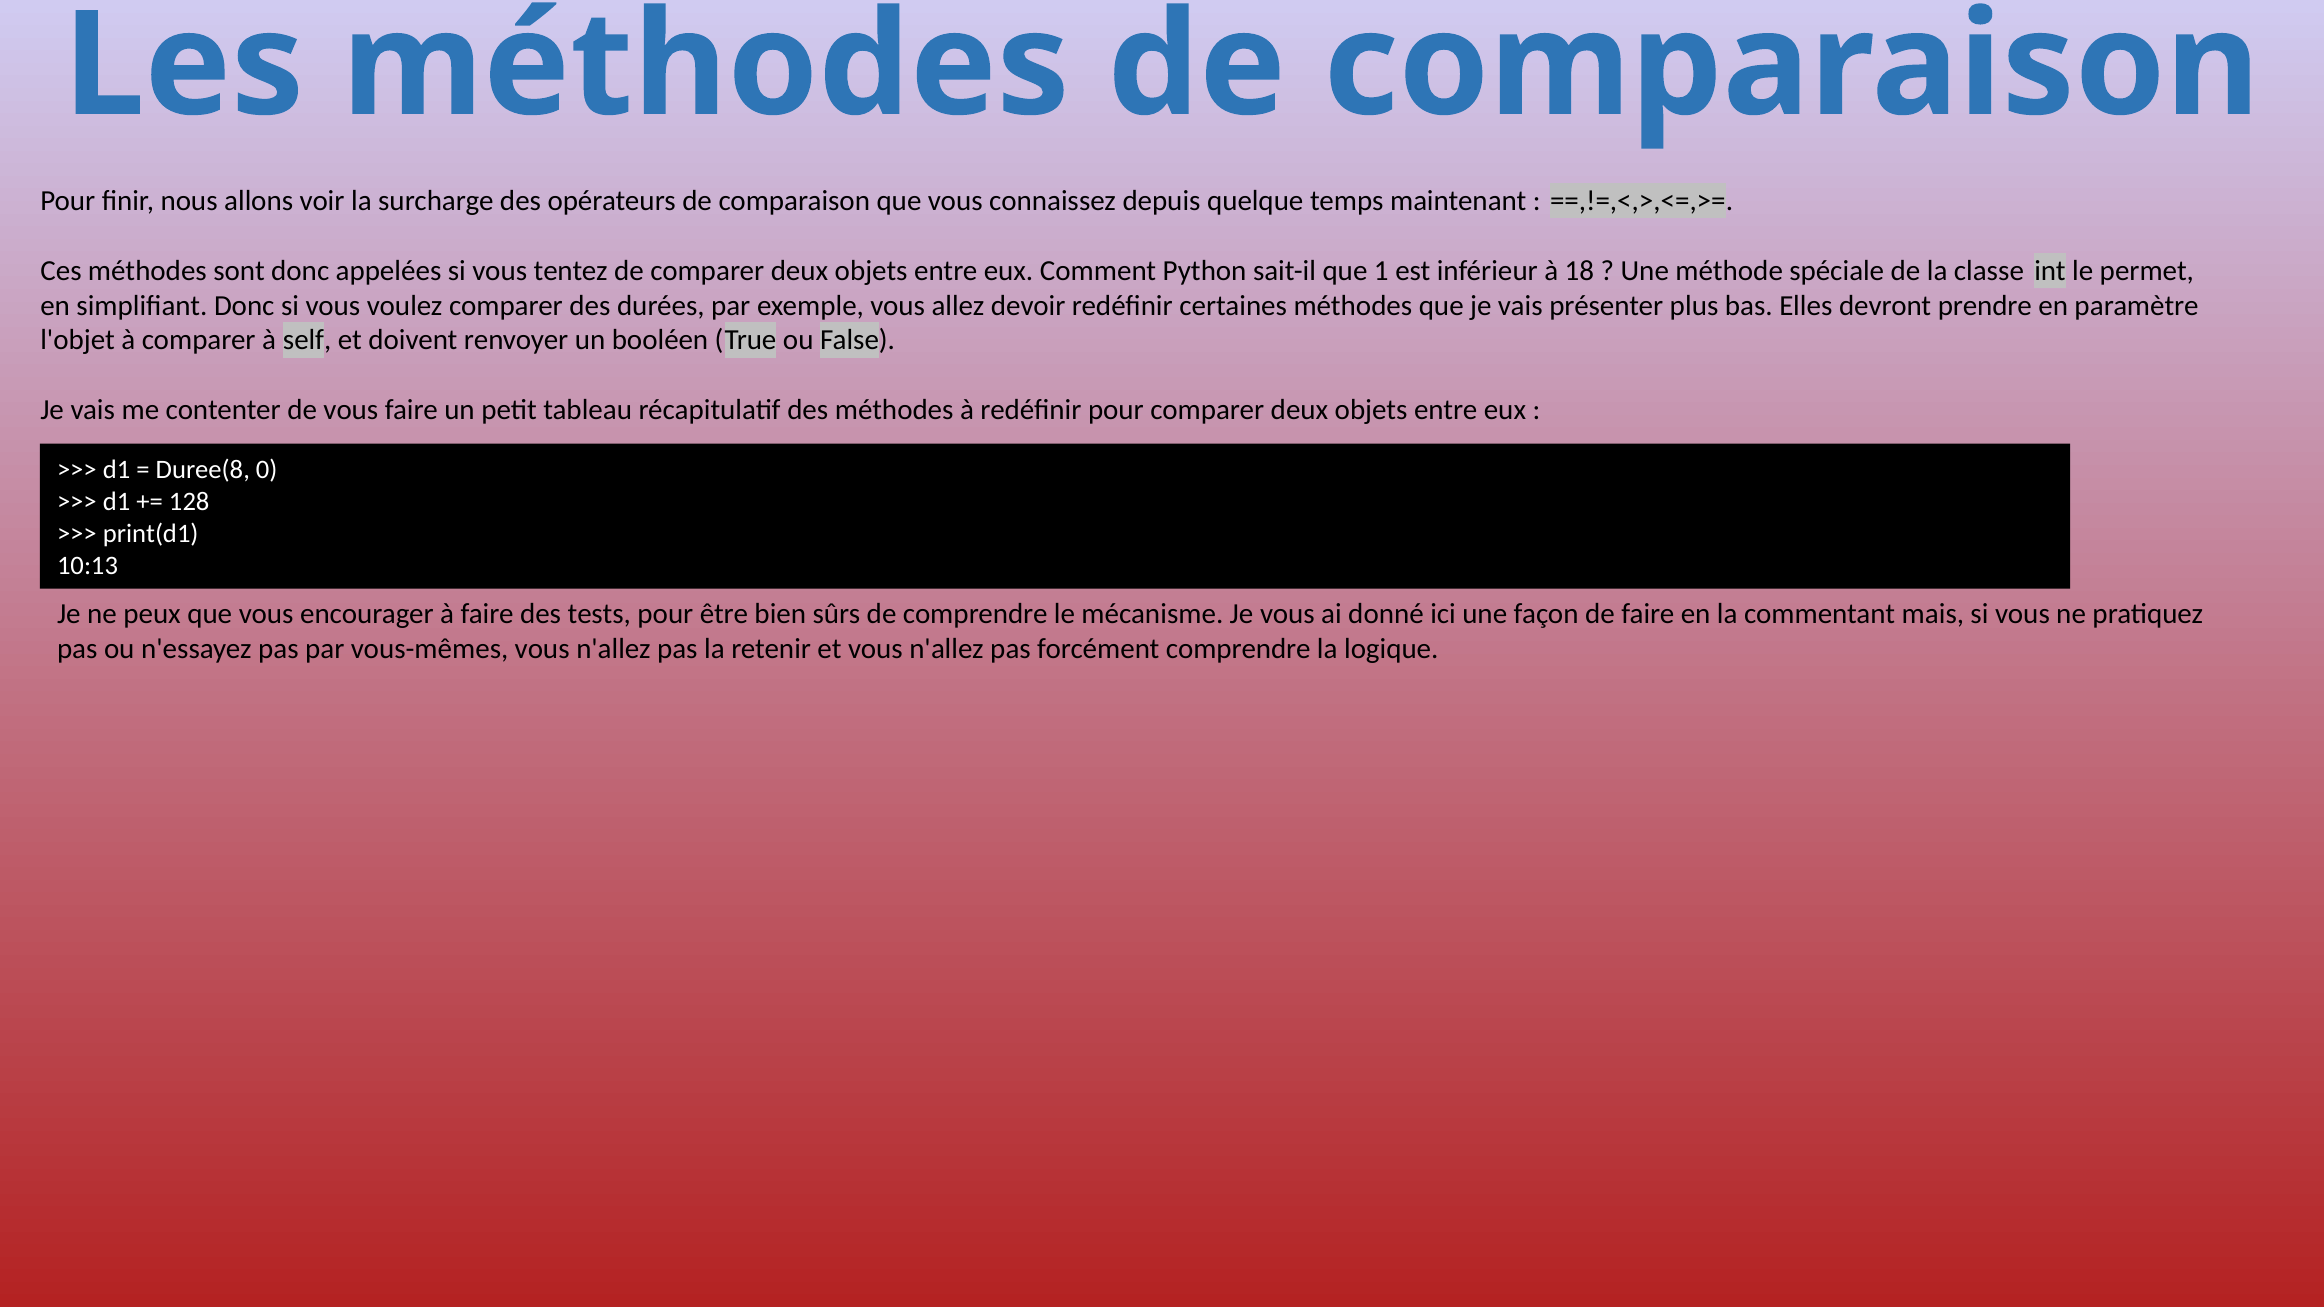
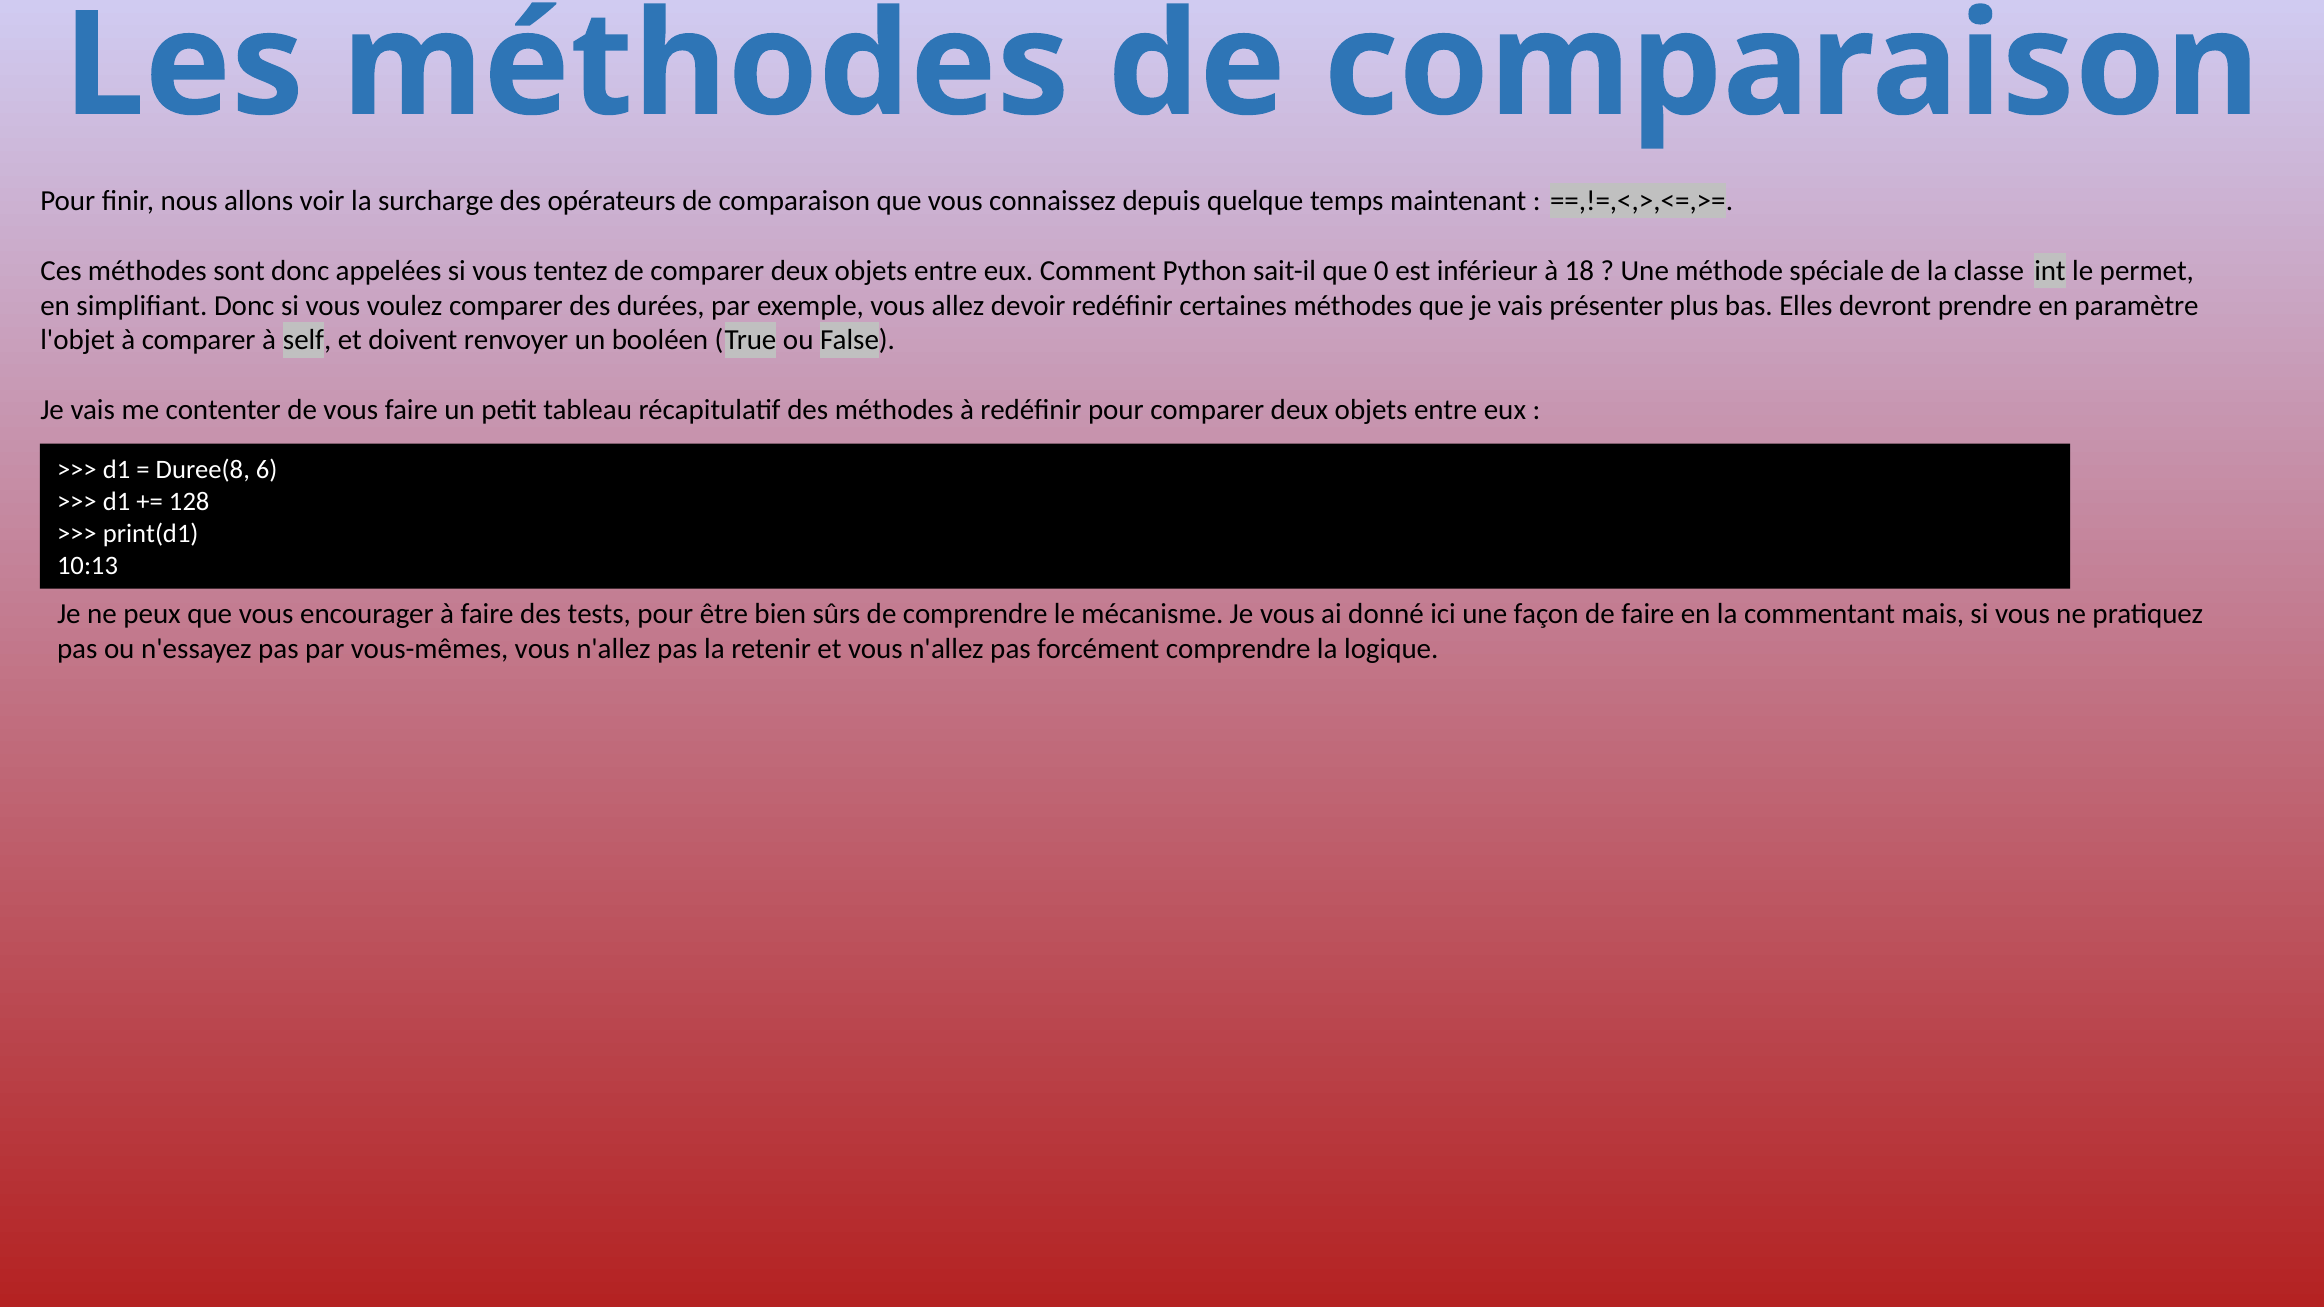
1: 1 -> 0 (1381, 271)
0: 0 -> 6 (267, 470)
